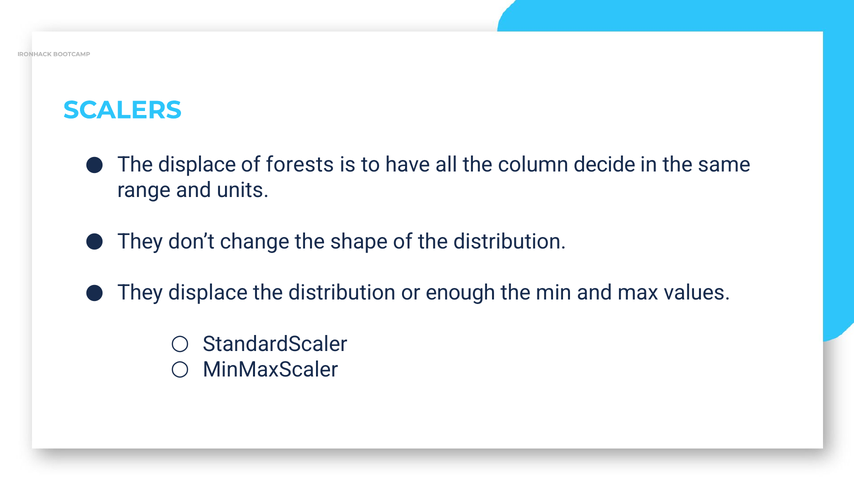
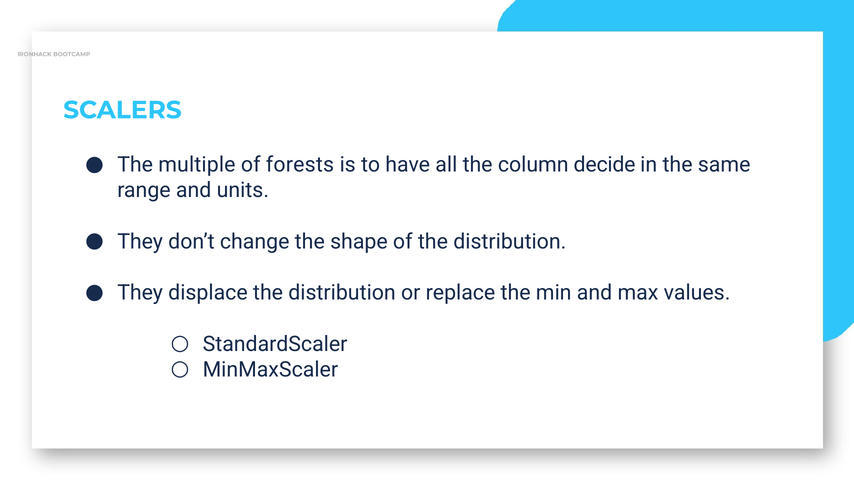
The displace: displace -> multiple (197, 165)
enough: enough -> replace (460, 293)
